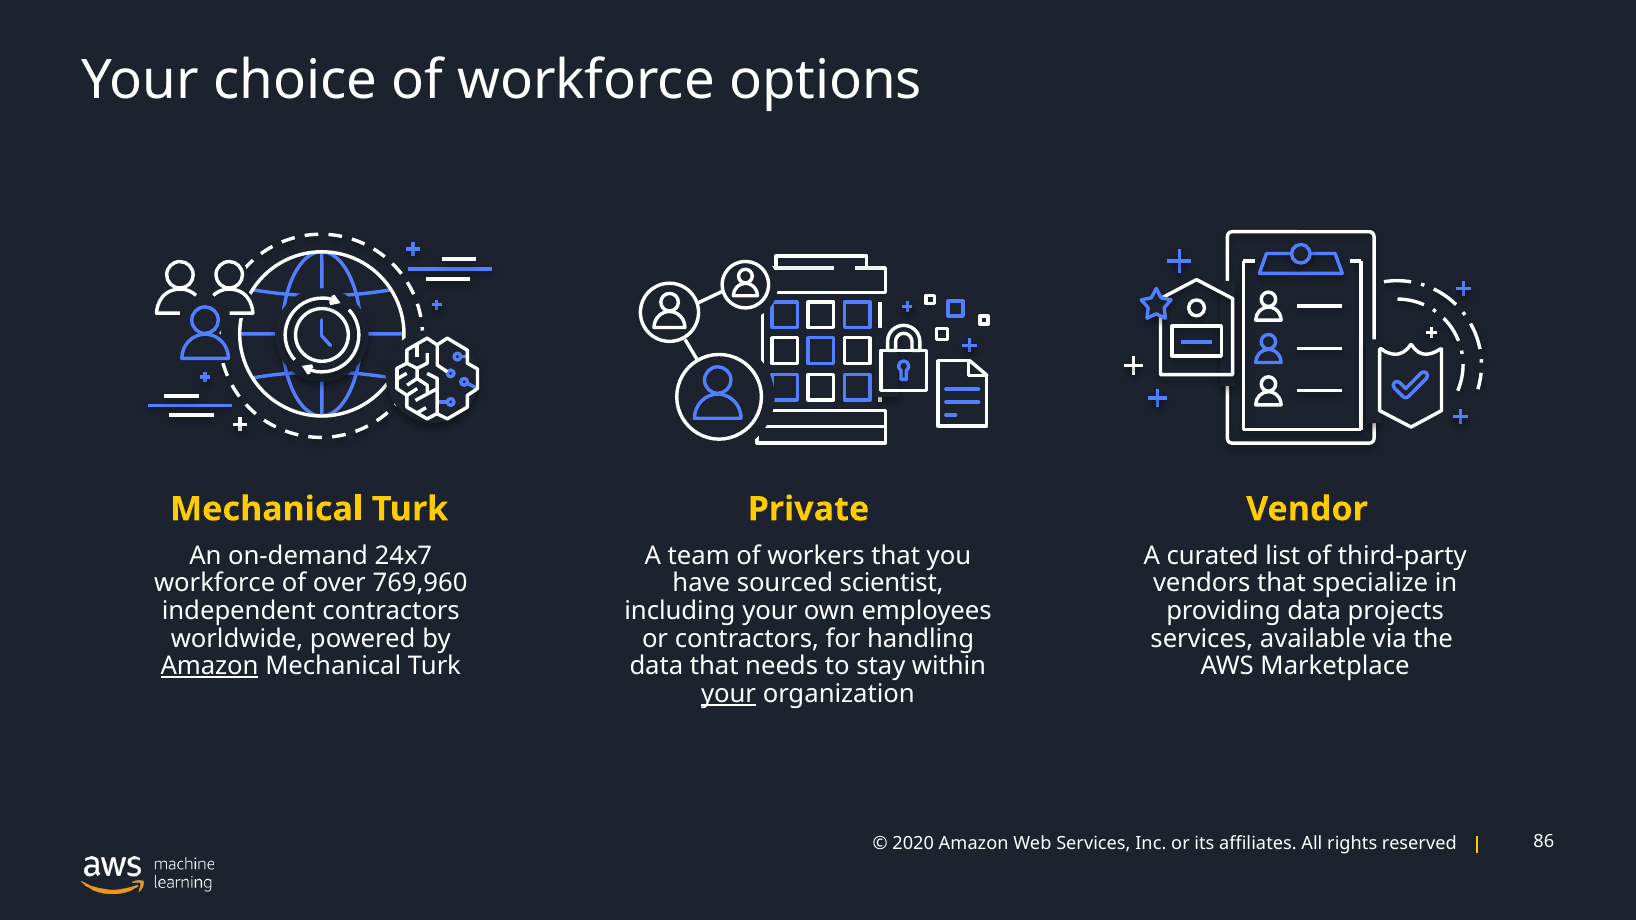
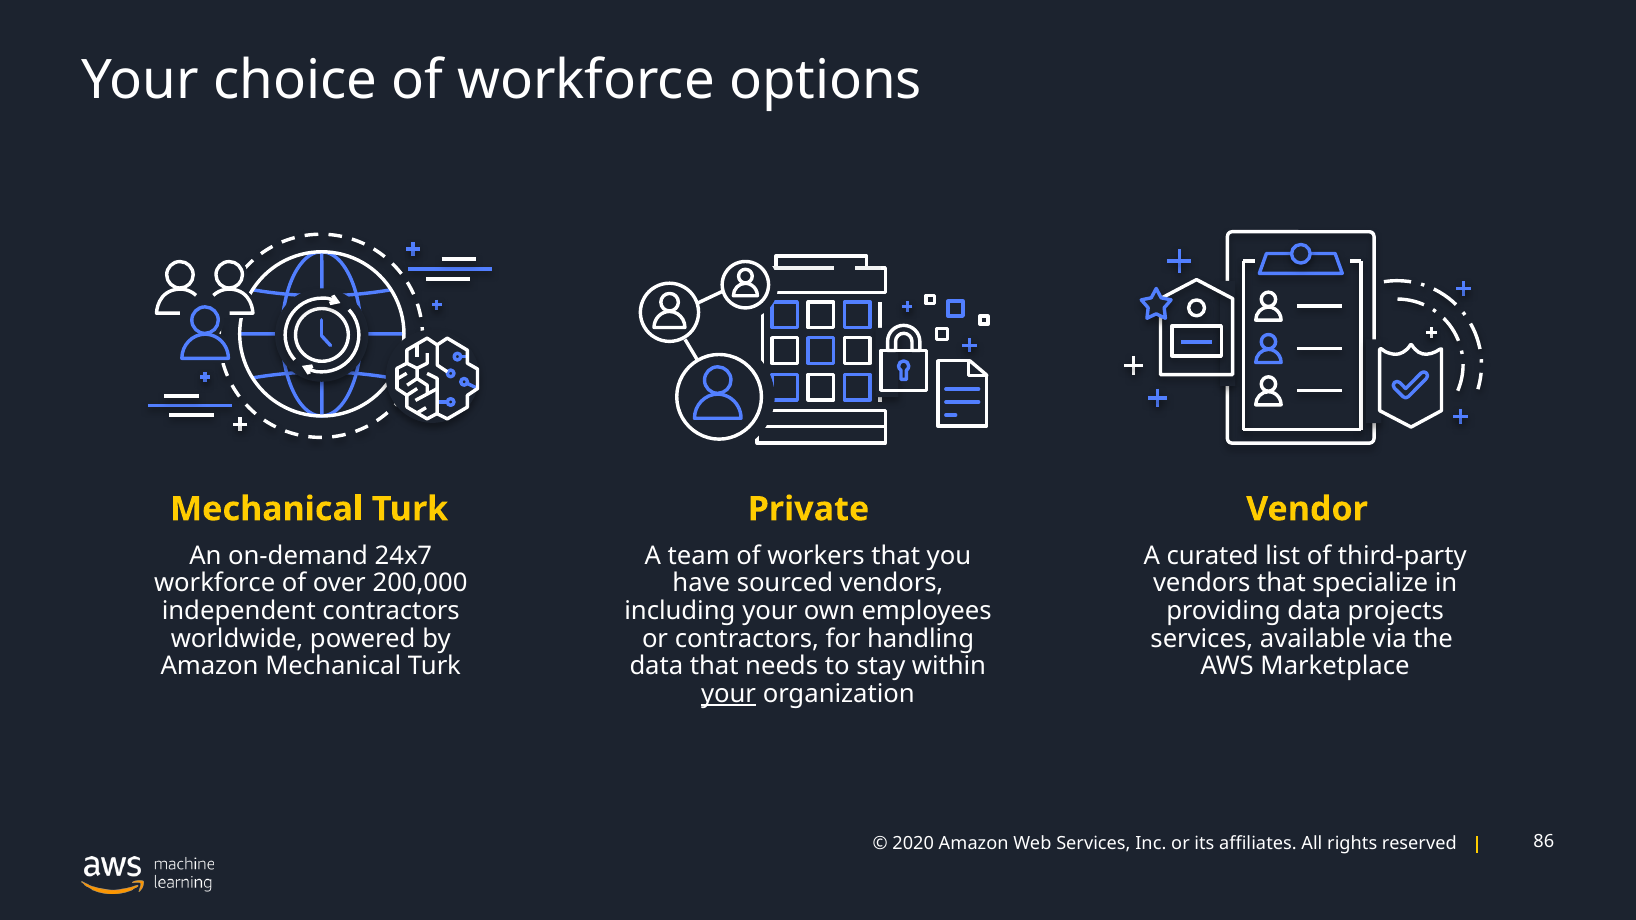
769,960: 769,960 -> 200,000 (420, 584)
sourced scientist: scientist -> vendors (892, 584)
Amazon underline: present -> none (210, 666)
